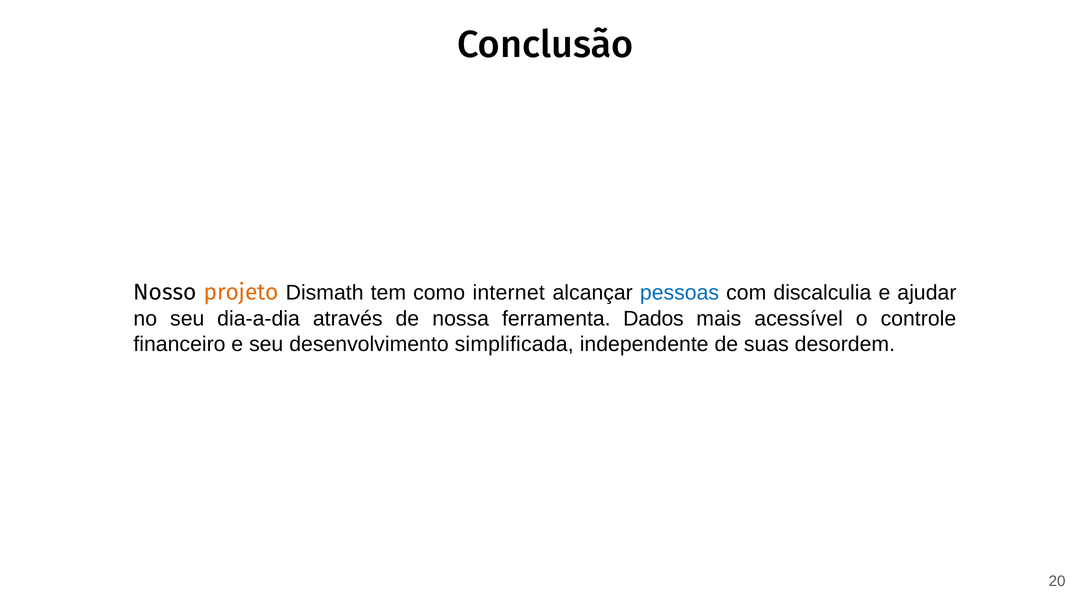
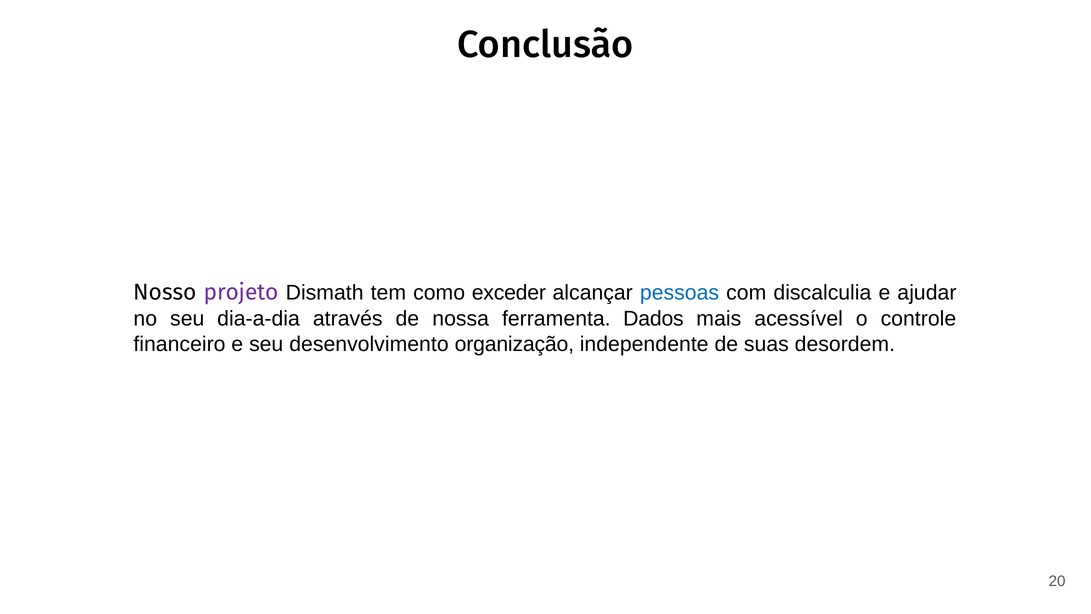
projeto colour: orange -> purple (241, 292)
internet: internet -> exceder (509, 293)
simplificada: simplificada -> organização (514, 344)
